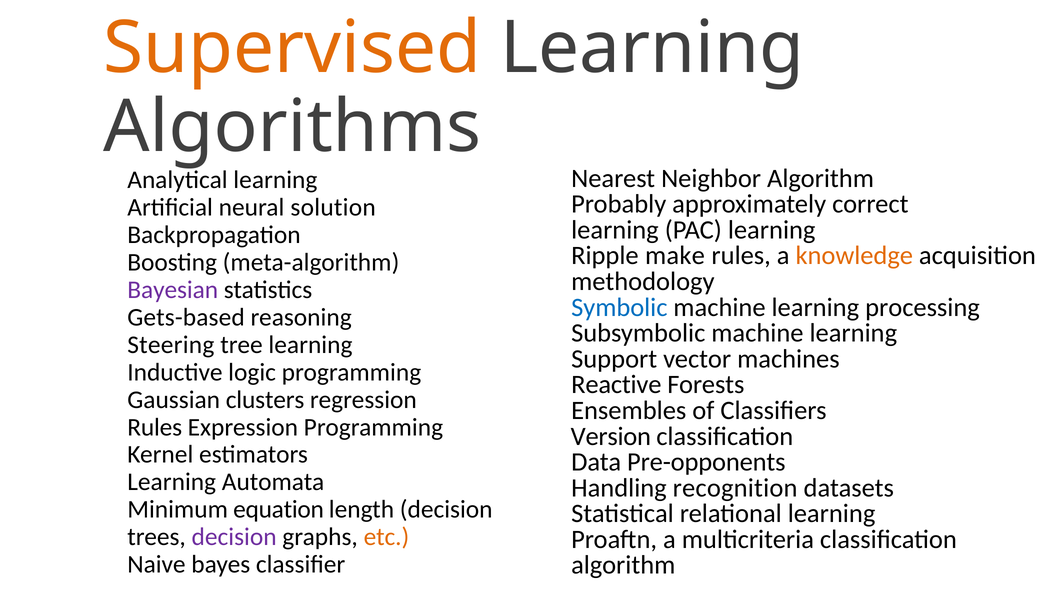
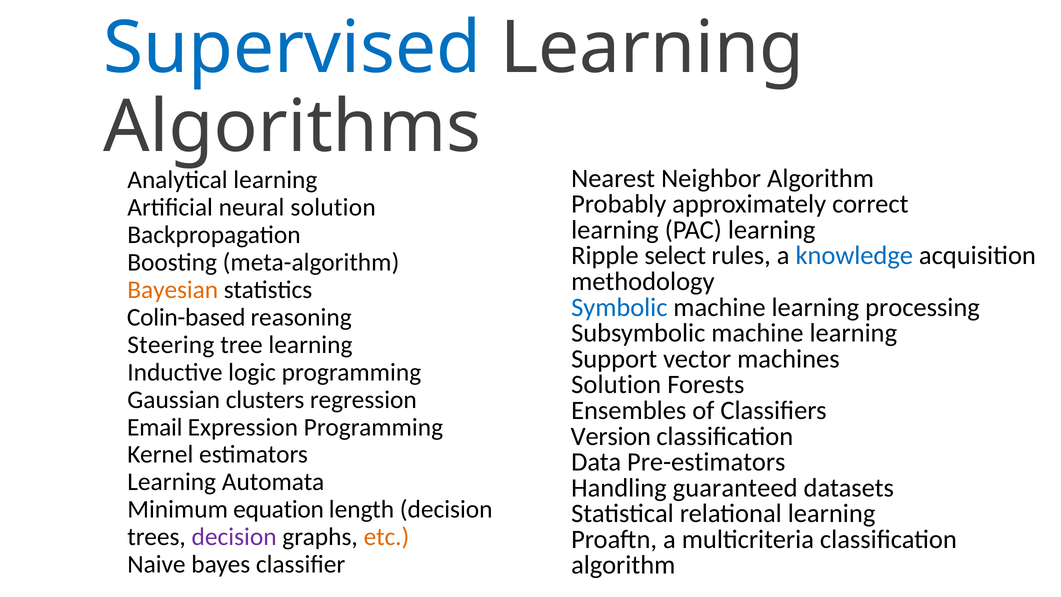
Supervised colour: orange -> blue (292, 48)
make: make -> select (675, 256)
knowledge colour: orange -> blue (854, 256)
Bayesian colour: purple -> orange (173, 290)
Gets-based: Gets-based -> Colin-based (186, 317)
Reactive: Reactive -> Solution (616, 385)
Rules: Rules -> Email (155, 427)
Pre-opponents: Pre-opponents -> Pre-estimators (706, 462)
recognition: recognition -> guaranteed (735, 488)
